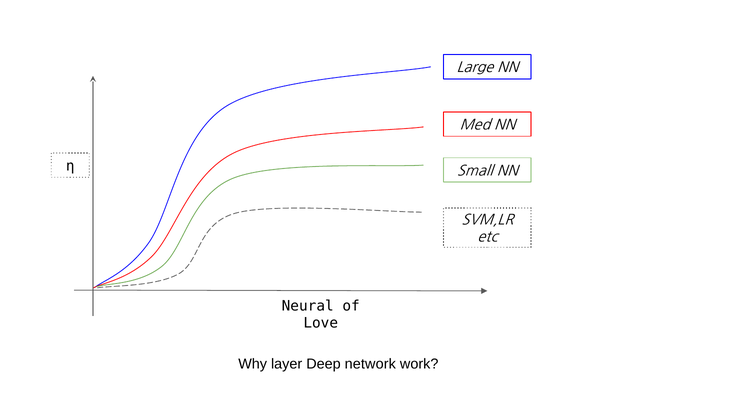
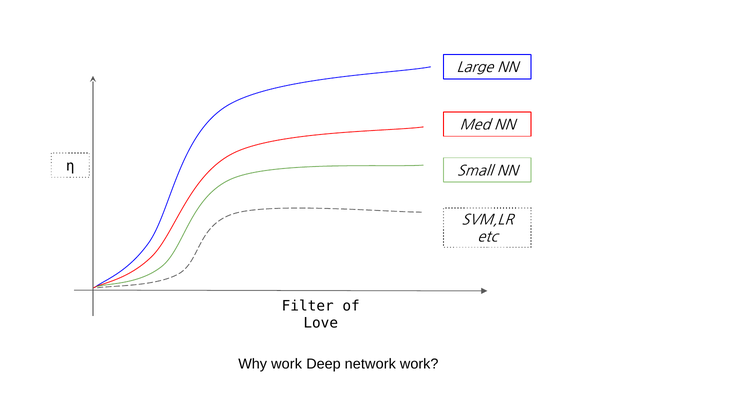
Neural: Neural -> Filter (308, 306)
Why layer: layer -> work (287, 364)
